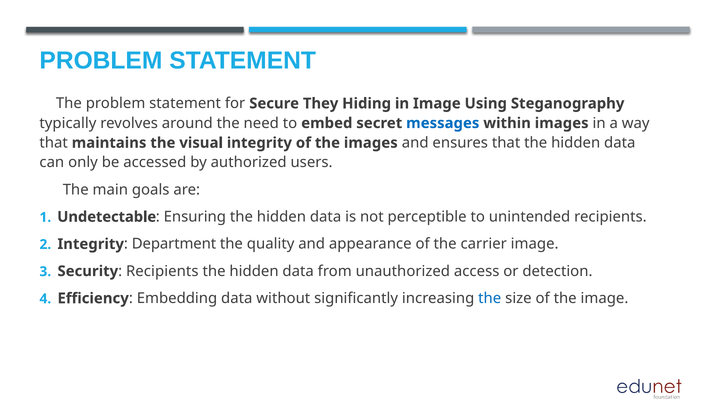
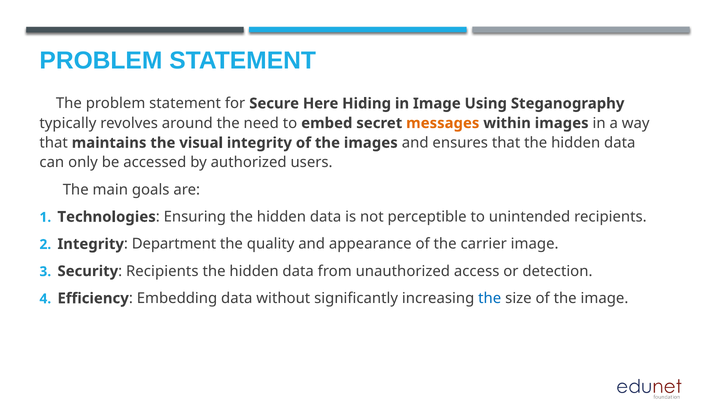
They: They -> Here (321, 103)
messages colour: blue -> orange (443, 123)
Undetectable: Undetectable -> Technologies (107, 217)
